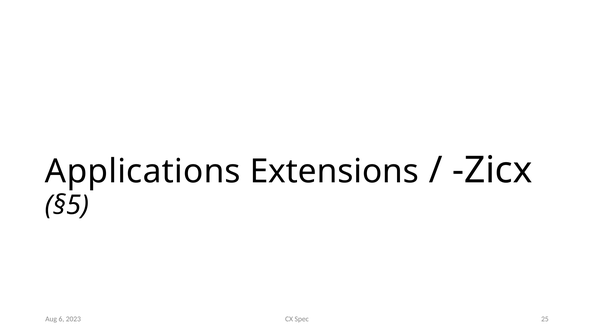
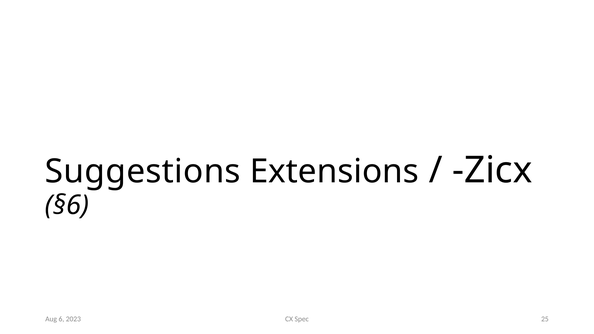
Applications: Applications -> Suggestions (143, 172)
§5: §5 -> §6 (67, 205)
